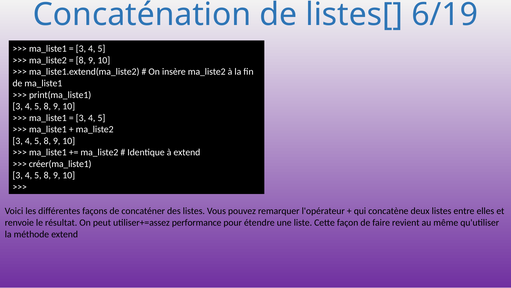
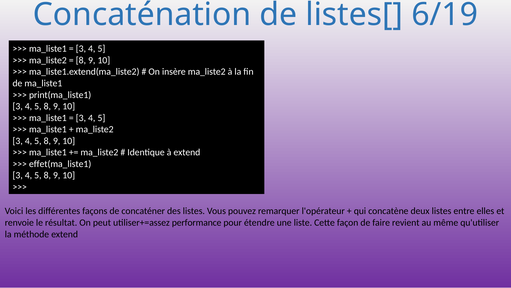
créer(ma_liste1: créer(ma_liste1 -> effet(ma_liste1 (60, 164)
